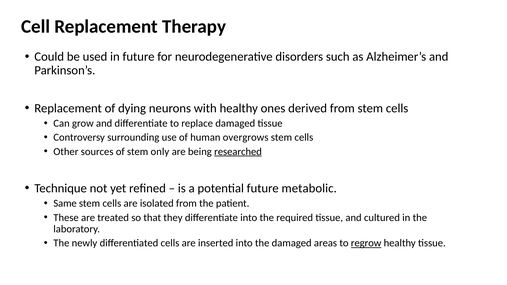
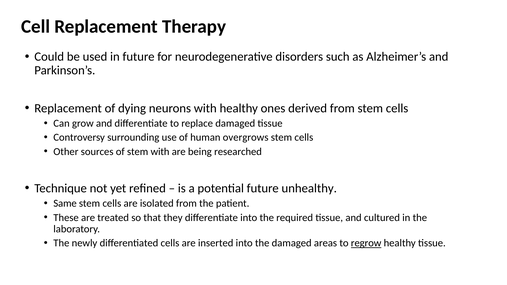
stem only: only -> with (160, 152)
researched underline: present -> none (238, 152)
metabolic: metabolic -> unhealthy (309, 188)
